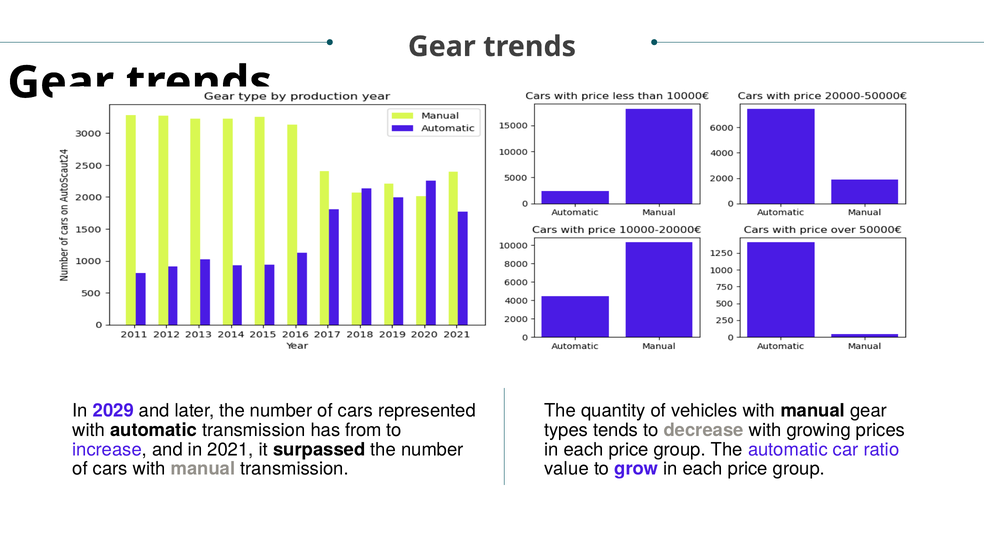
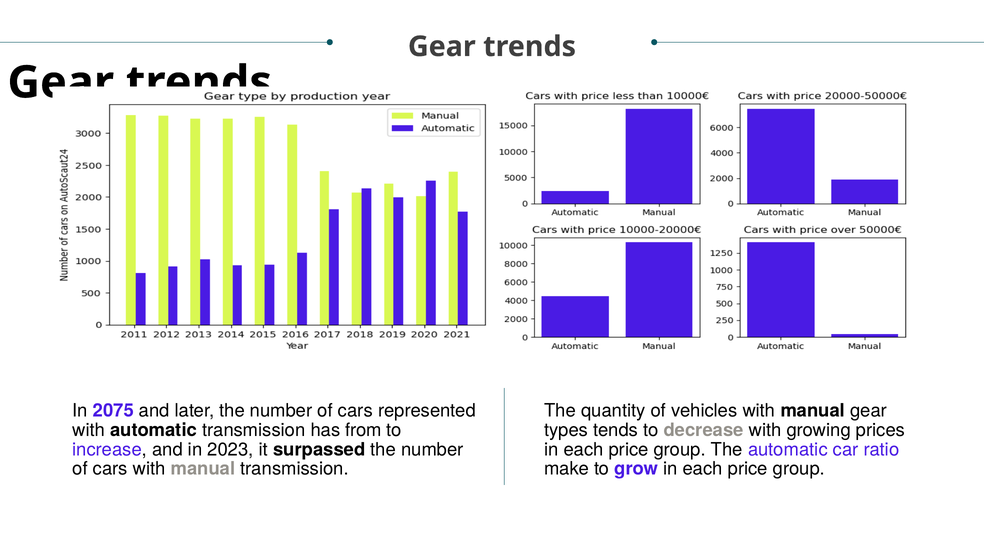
2029: 2029 -> 2075 (113, 411)
2021: 2021 -> 2023 (230, 450)
value: value -> make (567, 469)
